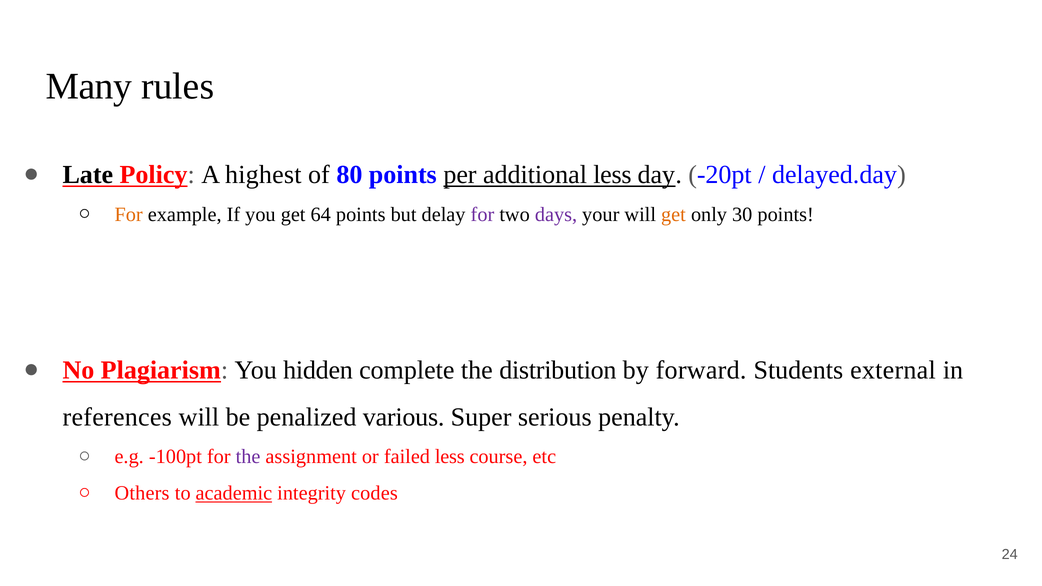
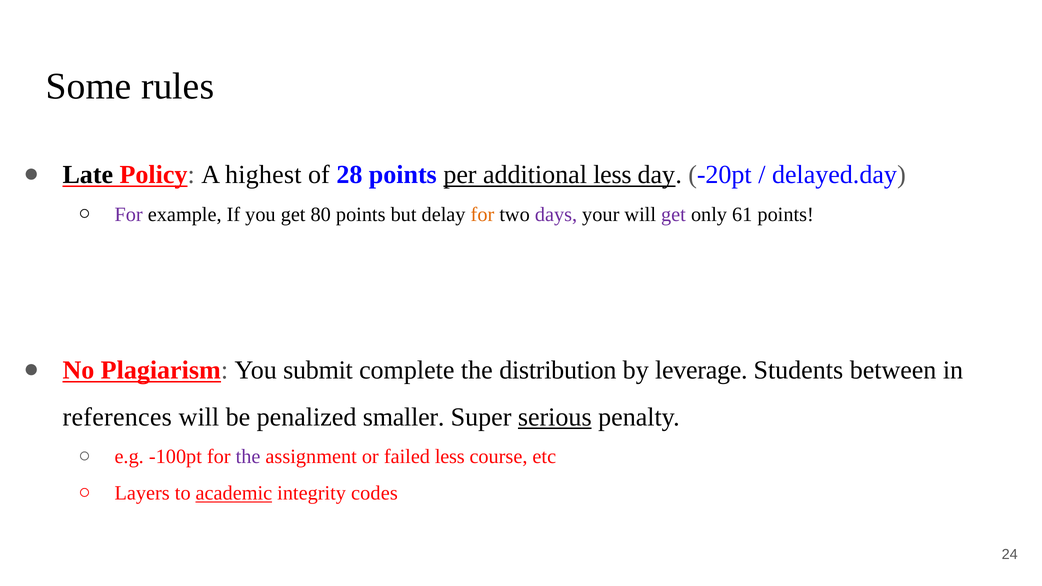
Many: Many -> Some (89, 86)
80: 80 -> 28 (349, 175)
For colour: orange -> purple (129, 214)
64: 64 -> 80 (321, 214)
for colour: purple -> orange (482, 214)
get colour: orange -> purple (673, 214)
30: 30 -> 61 (742, 214)
hidden: hidden -> submit (318, 370)
forward: forward -> leverage (701, 370)
external: external -> between (893, 370)
various: various -> smaller (404, 417)
serious underline: none -> present (555, 417)
Others: Others -> Layers (142, 493)
